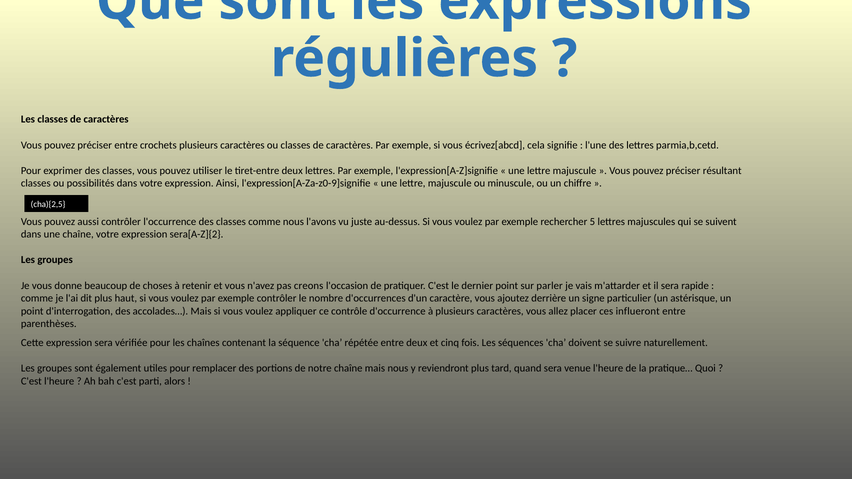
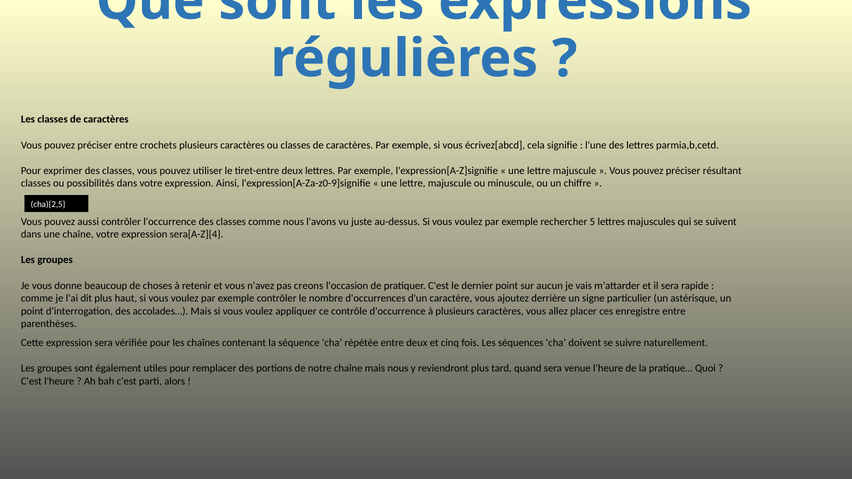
sera[A-Z]{2: sera[A-Z]{2 -> sera[A-Z]{4 (197, 235)
parler: parler -> aucun (550, 286)
influeront: influeront -> enregistre (638, 311)
